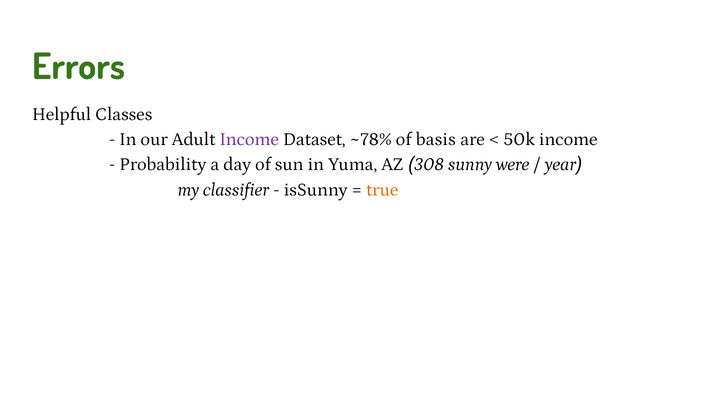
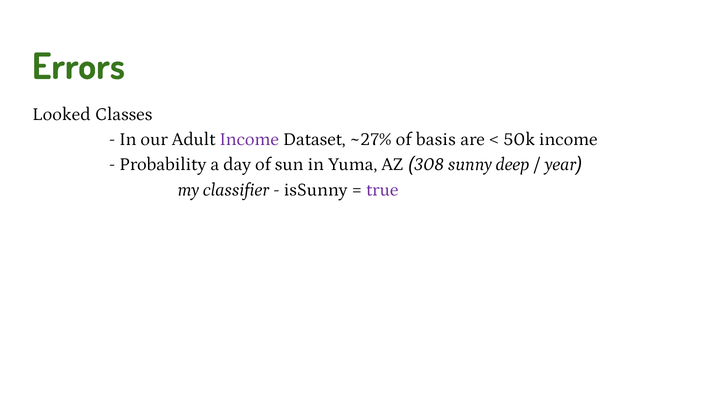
Helpful: Helpful -> Looked (61, 114)
~78%: ~78% -> ~27% (371, 139)
were: were -> deep (512, 164)
true colour: orange -> purple (382, 190)
